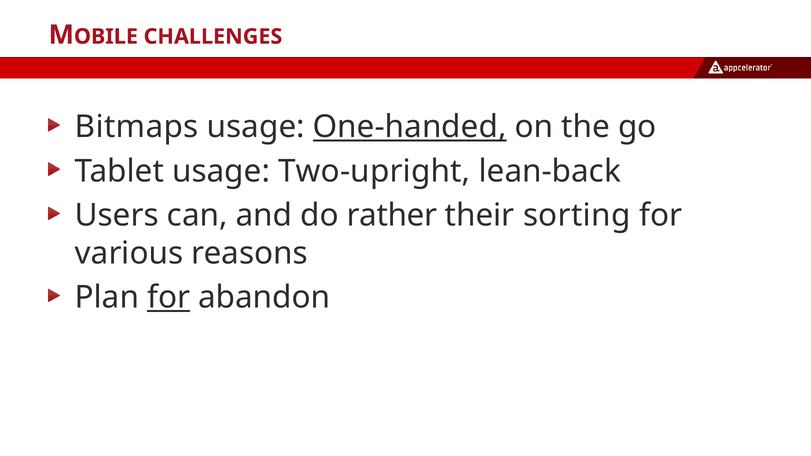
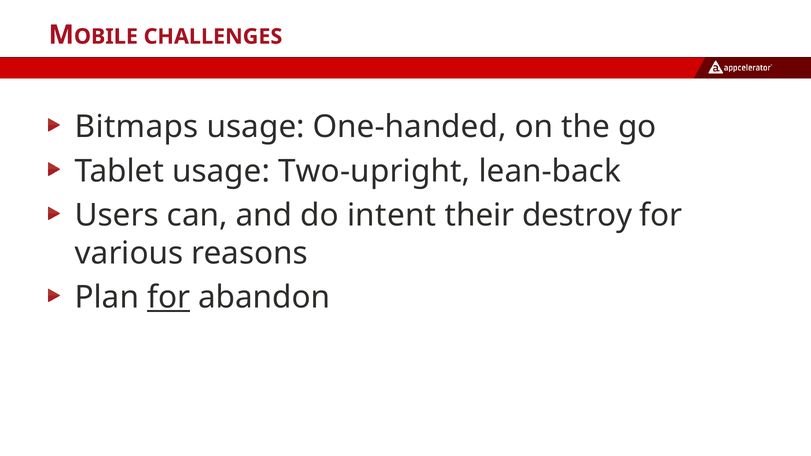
One-handed underline: present -> none (410, 127)
rather: rather -> intent (392, 215)
sorting: sorting -> destroy (577, 215)
